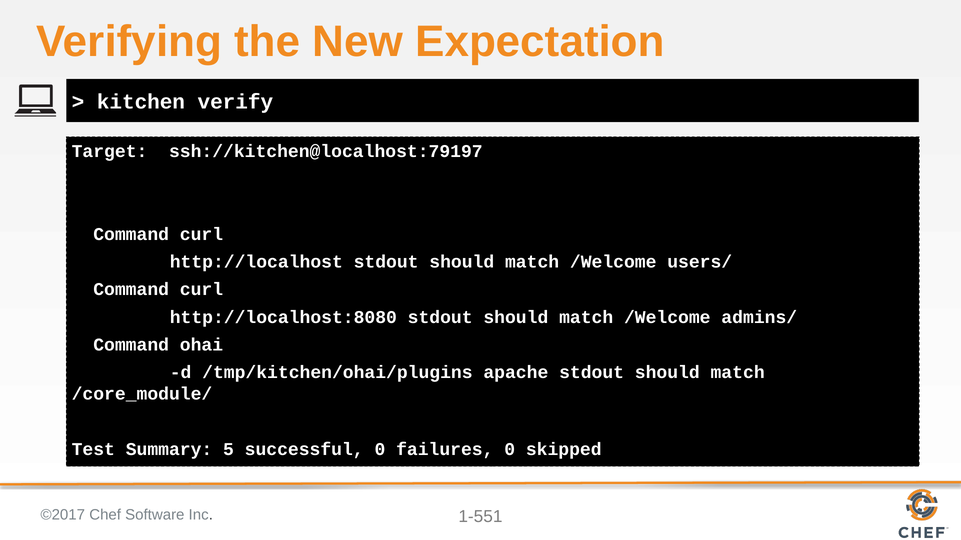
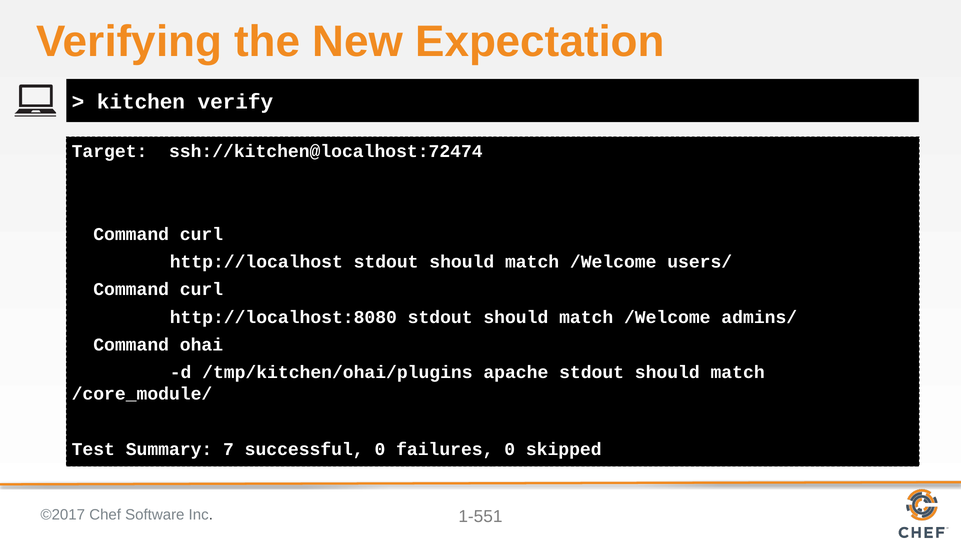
ssh://kitchen@localhost:79197: ssh://kitchen@localhost:79197 -> ssh://kitchen@localhost:72474 (326, 152)
5: 5 -> 7 (228, 450)
